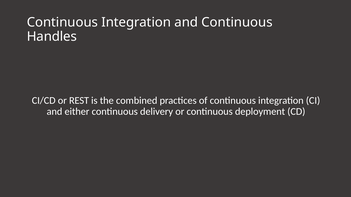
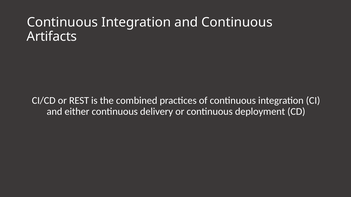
Handles: Handles -> Artifacts (52, 37)
